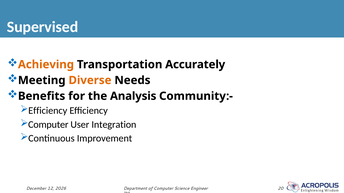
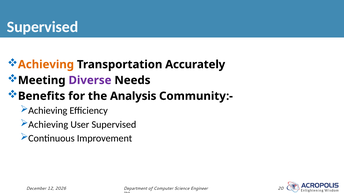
Diverse colour: orange -> purple (90, 80)
Efficiency: Efficiency -> Achieving (48, 111)
Computer: Computer -> Achieving (48, 125)
User Integration: Integration -> Supervised (114, 125)
